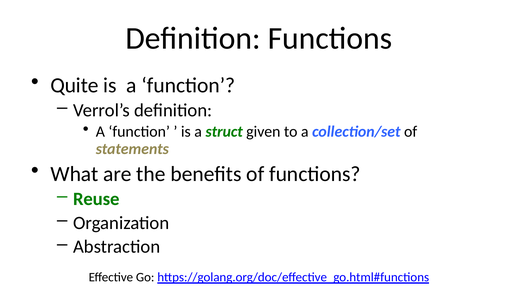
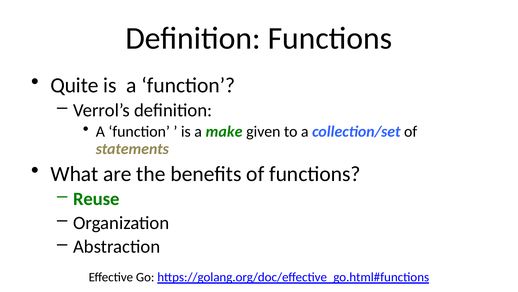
struct: struct -> make (224, 131)
